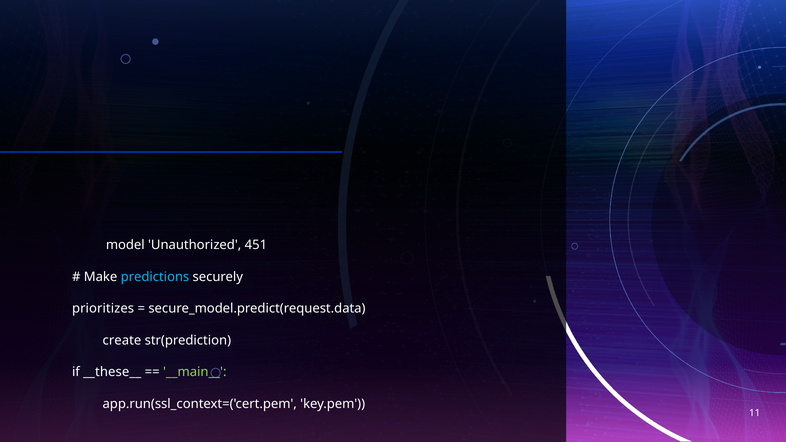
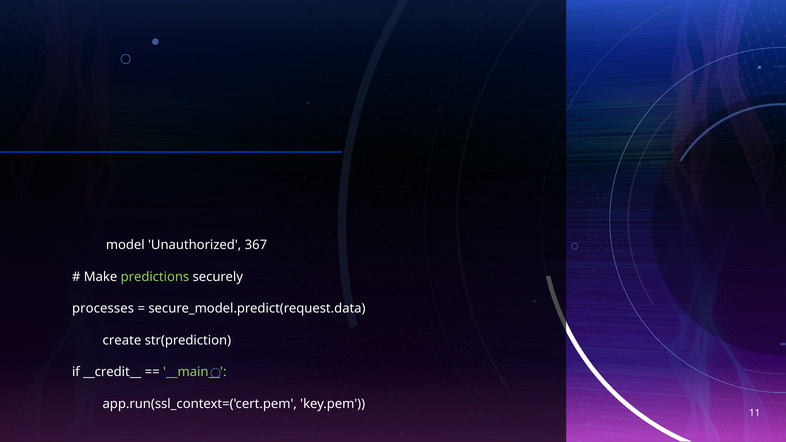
451: 451 -> 367 (256, 245)
predictions colour: light blue -> light green (155, 277)
prioritizes: prioritizes -> processes (103, 309)
__these__: __these__ -> __credit__ (112, 372)
